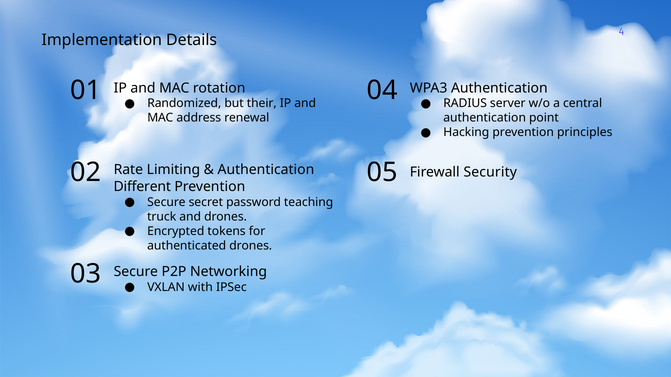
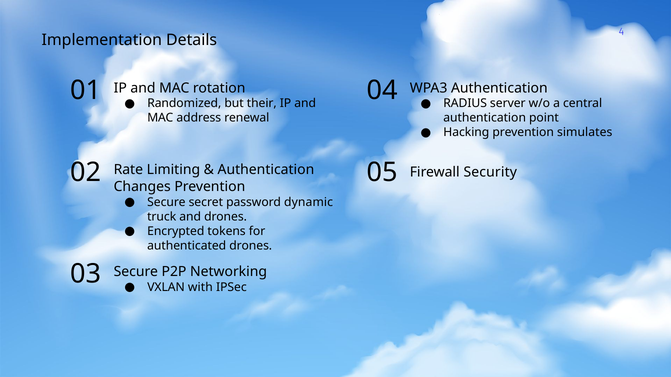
principles: principles -> simulates (585, 133)
Different: Different -> Changes (142, 187)
teaching: teaching -> dynamic (309, 202)
